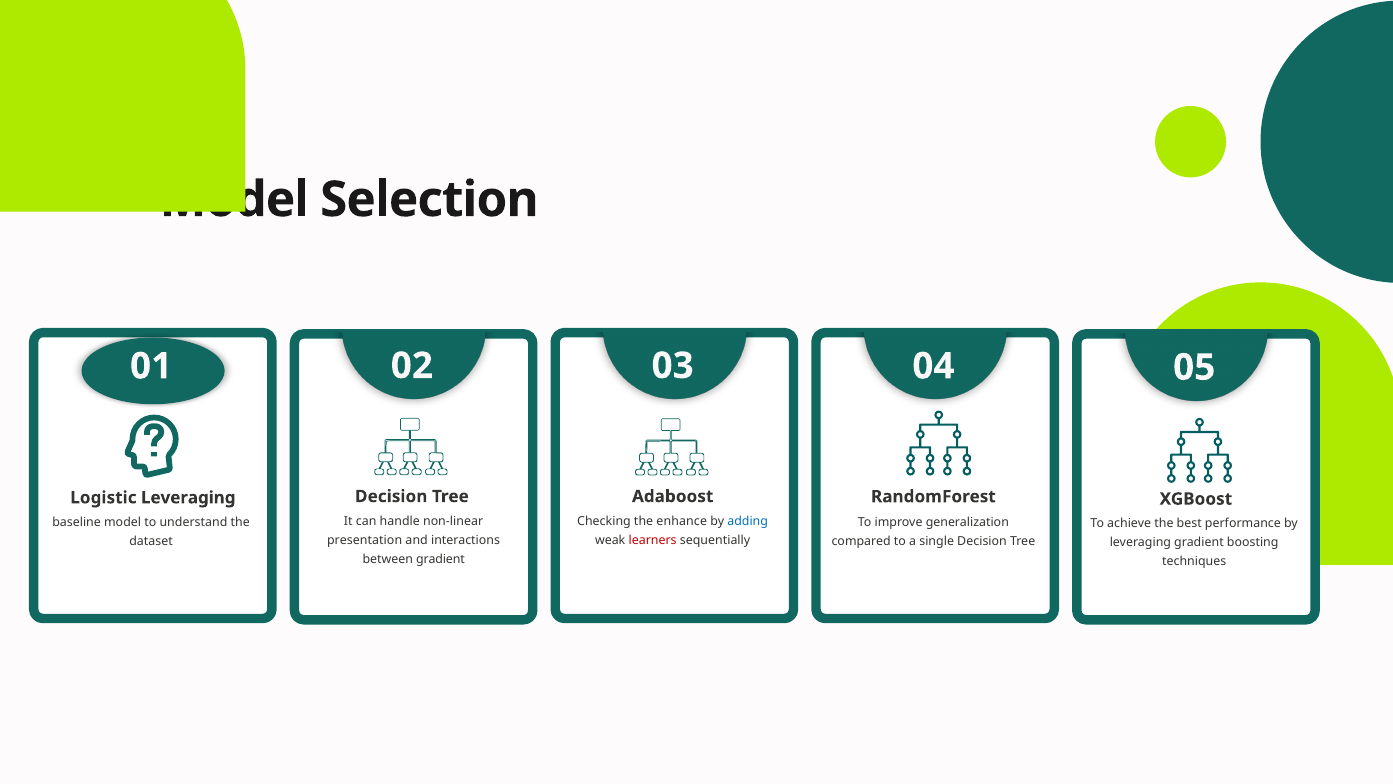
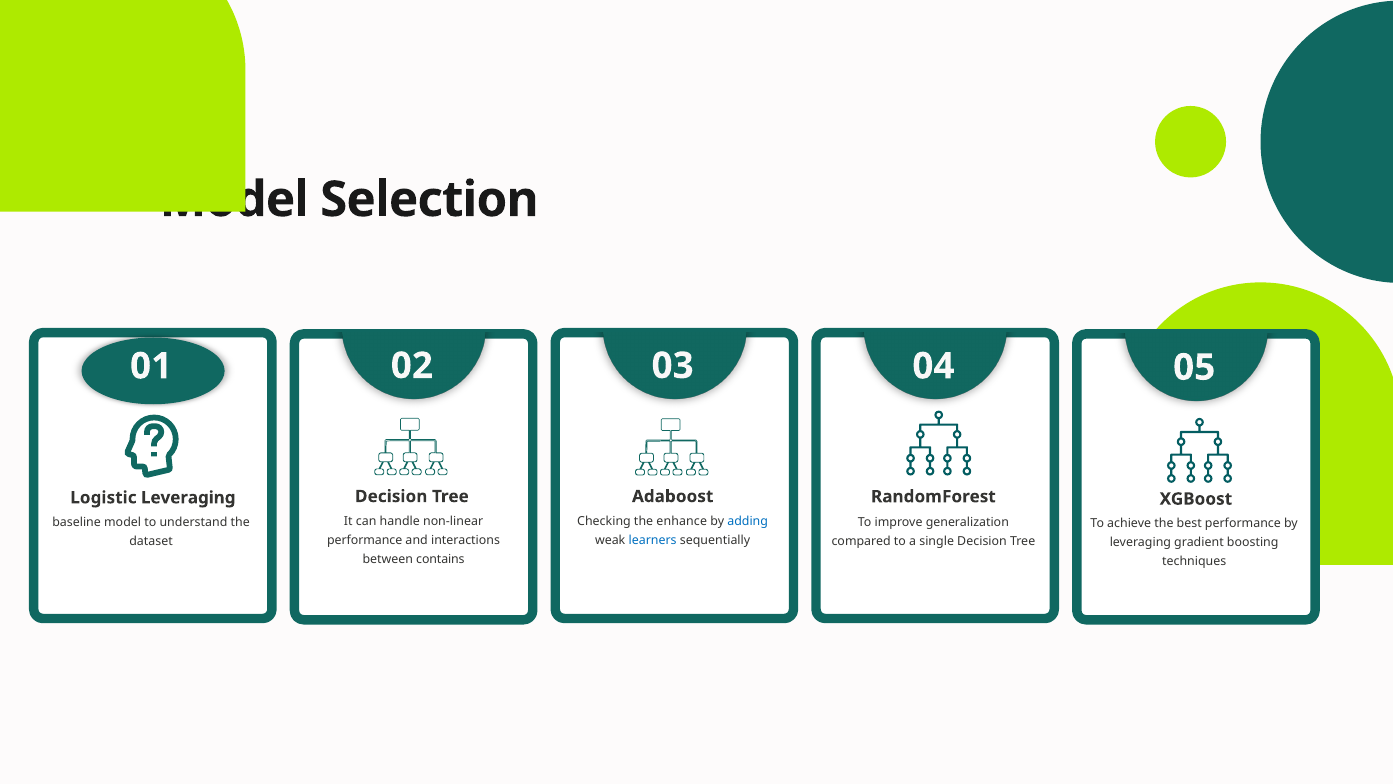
presentation: presentation -> performance (365, 540)
learners colour: red -> blue (653, 540)
between gradient: gradient -> contains (440, 559)
